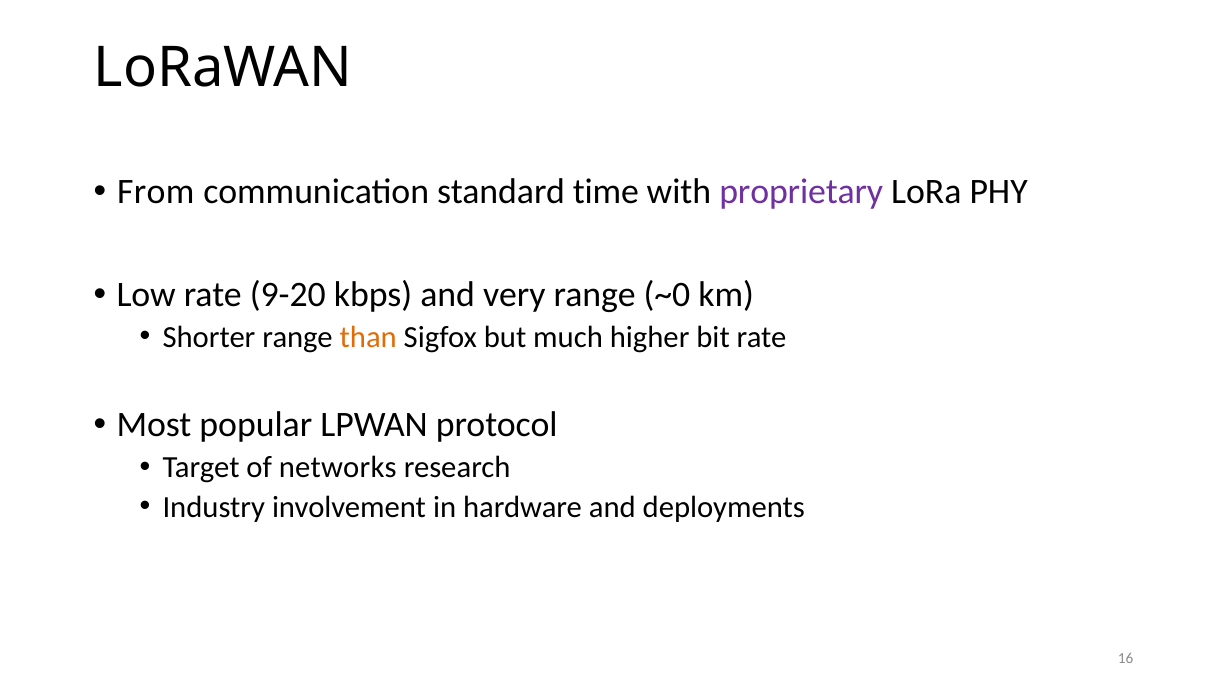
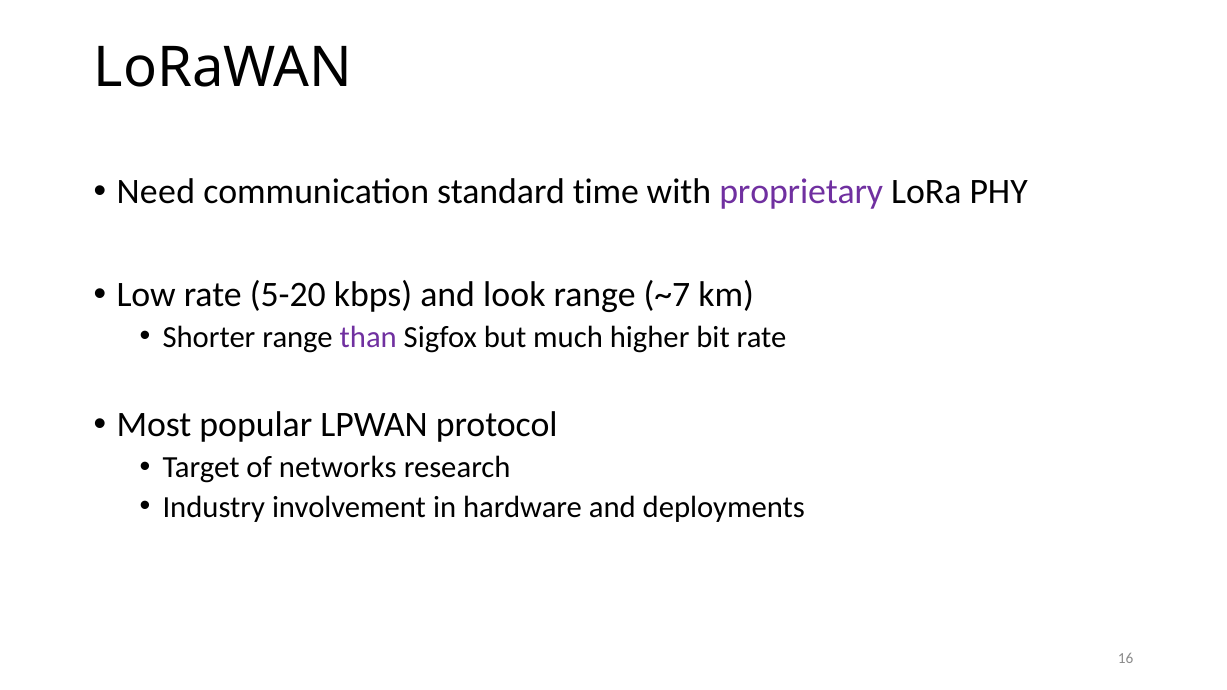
From: From -> Need (156, 192)
9-20: 9-20 -> 5-20 (288, 295)
very: very -> look (514, 295)
~0: ~0 -> ~7 (667, 295)
than colour: orange -> purple (368, 337)
